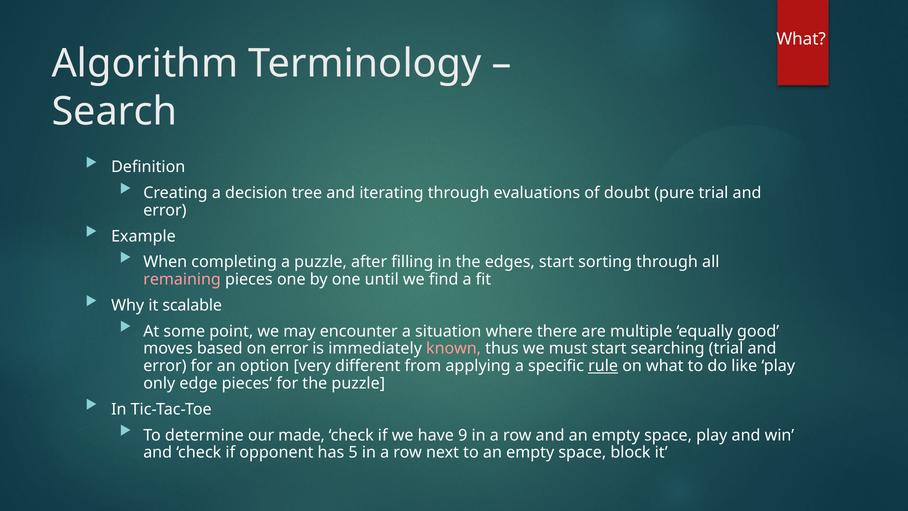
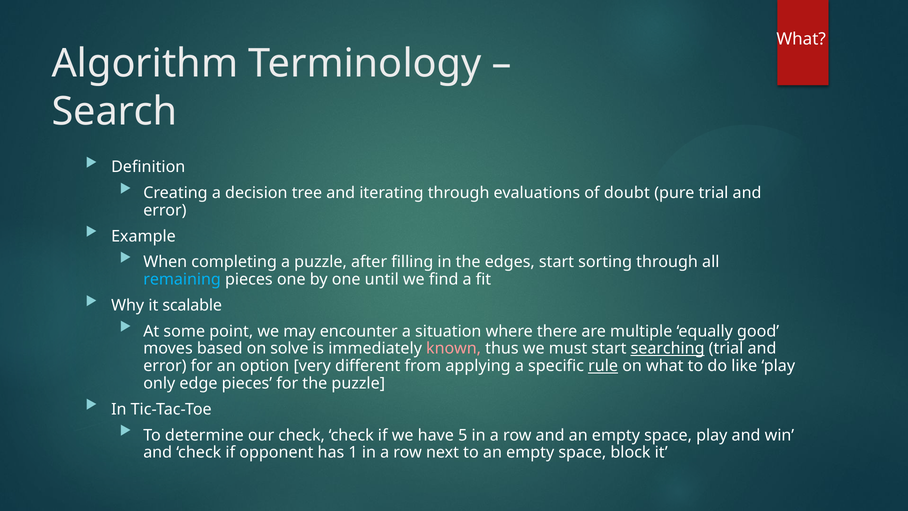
remaining colour: pink -> light blue (182, 279)
on error: error -> solve (289, 349)
searching underline: none -> present (668, 349)
our made: made -> check (302, 435)
9: 9 -> 5 (463, 435)
5: 5 -> 1 (353, 452)
